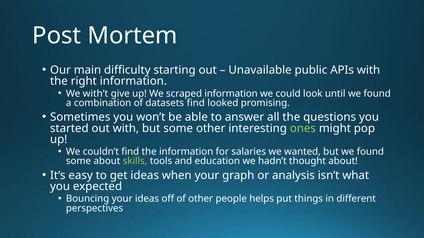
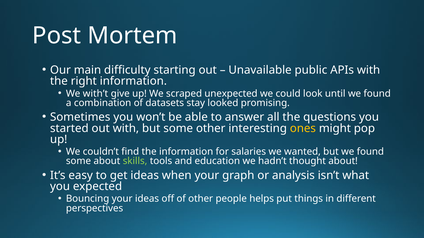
scraped information: information -> unexpected (231, 94)
datasets find: find -> stay (196, 103)
ones colour: light green -> yellow (303, 129)
